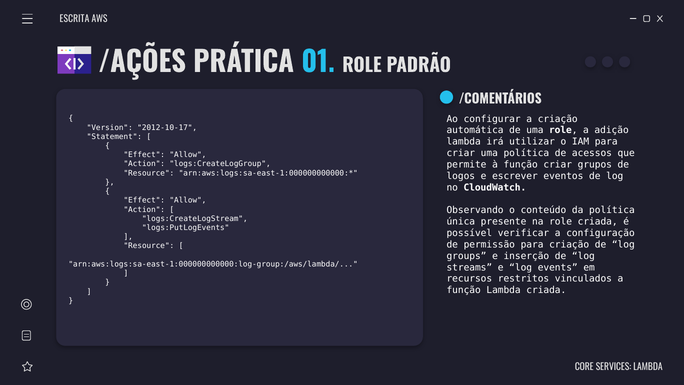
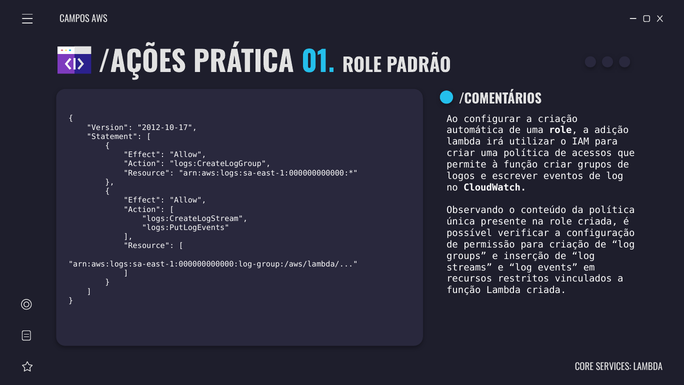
ESCRITA: ESCRITA -> CAMPOS (75, 19)
